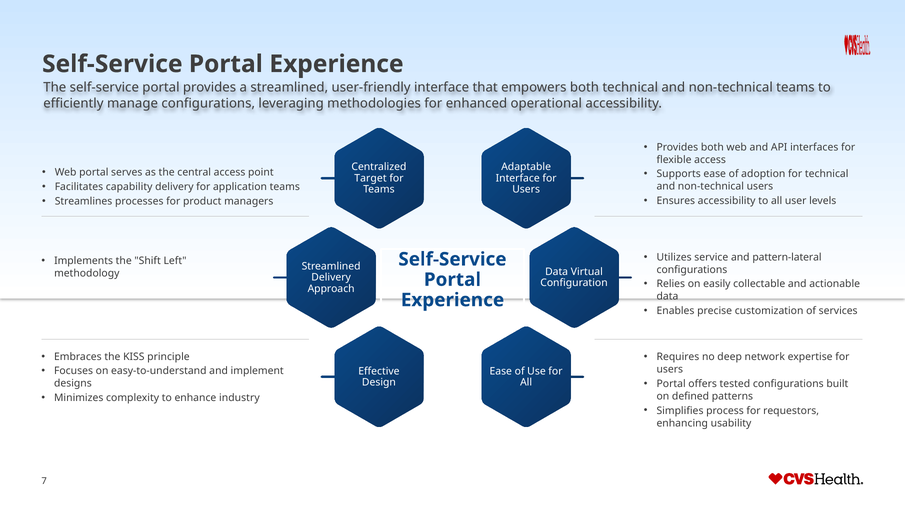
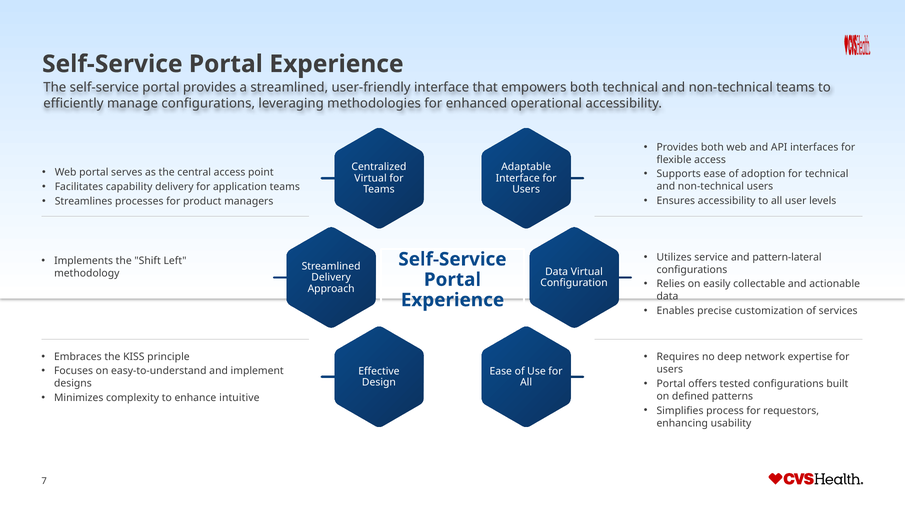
Target: Target -> Virtual (371, 178)
industry: industry -> intuitive (239, 398)
